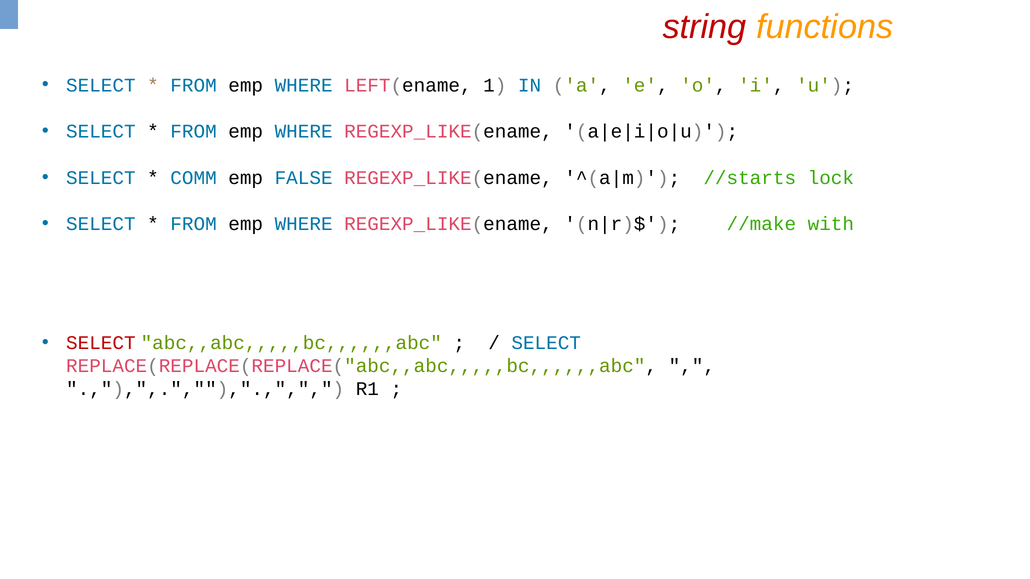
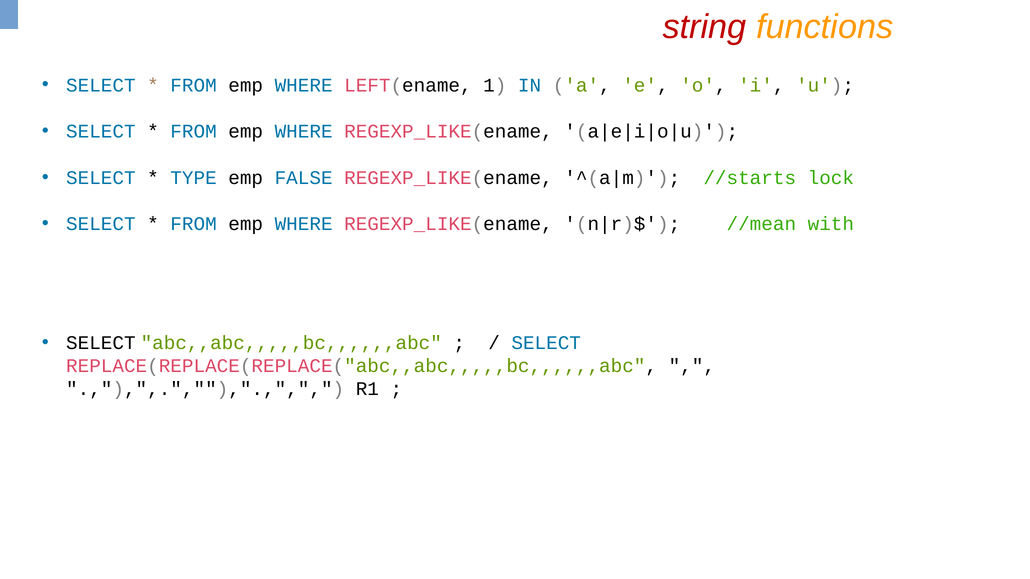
COMM: COMM -> TYPE (194, 178)
//make: //make -> //mean (761, 224)
SELECT colour: red -> black (101, 343)
